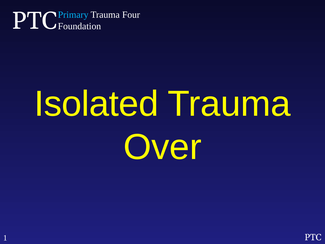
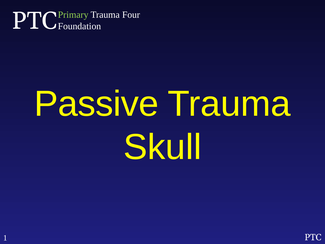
Primary colour: light blue -> light green (73, 15)
Isolated: Isolated -> Passive (96, 104)
Over: Over -> Skull (162, 147)
